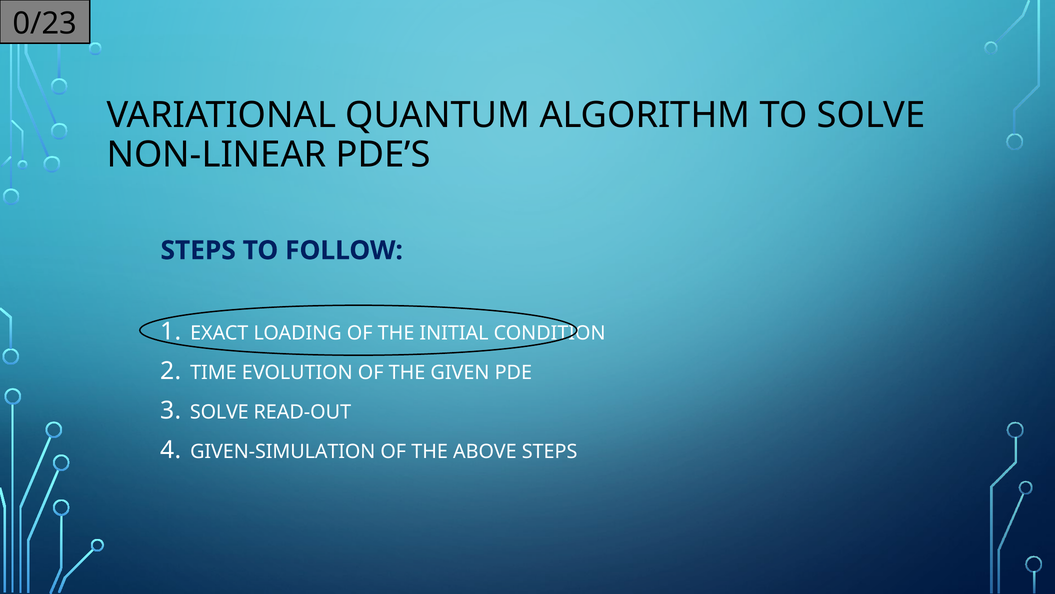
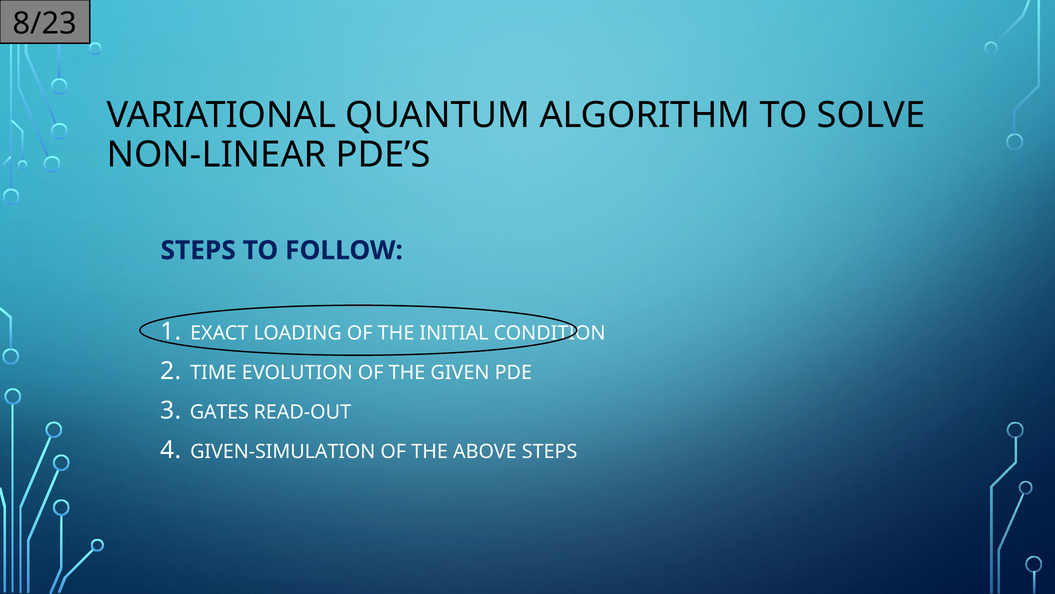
0/23: 0/23 -> 8/23 (45, 24)
SOLVE: SOLVE -> GATES (219, 412)
